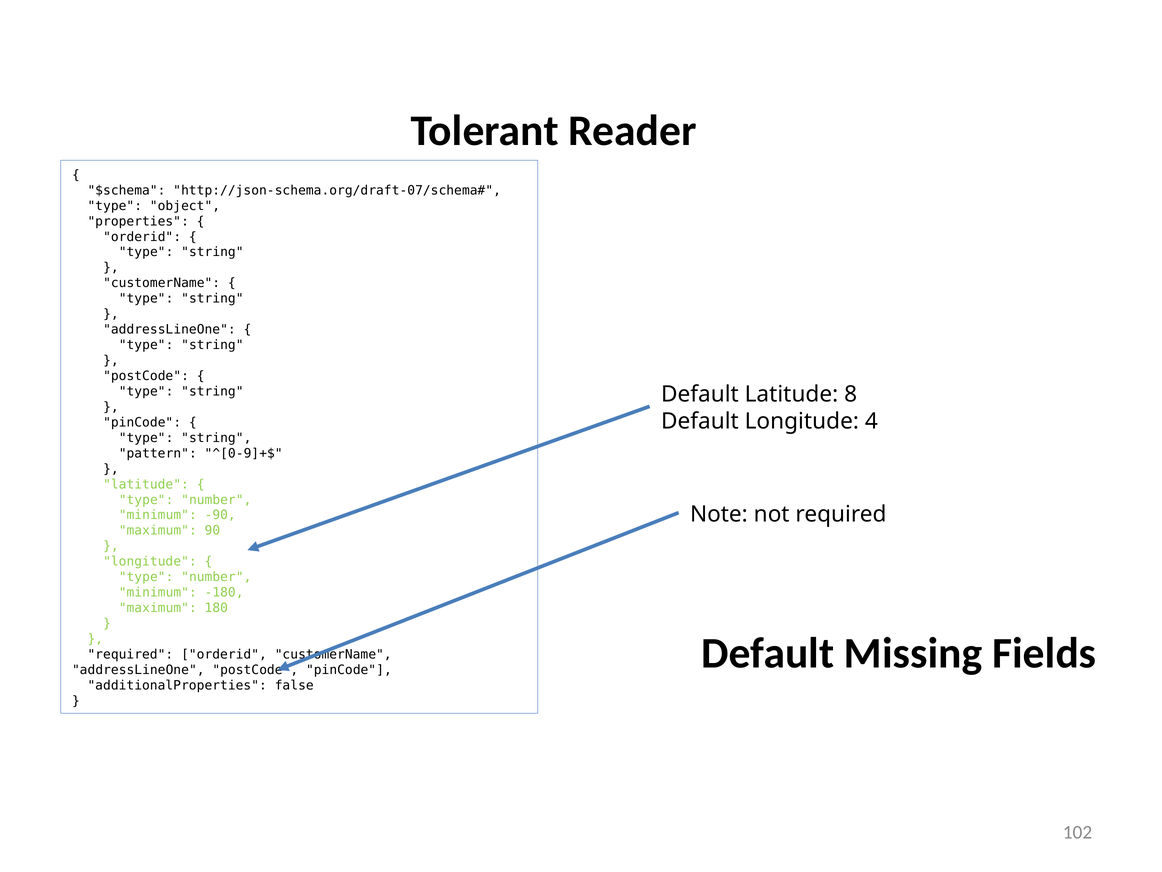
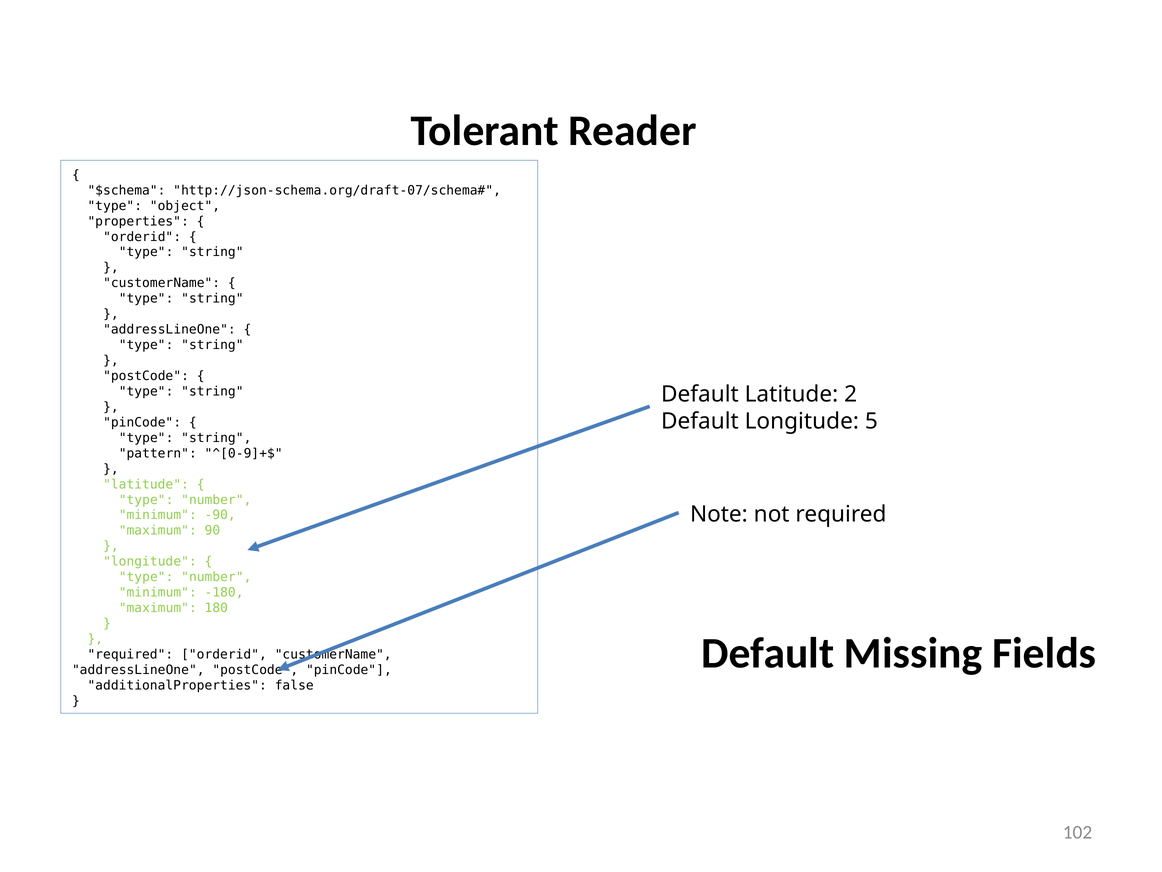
8: 8 -> 2 (851, 394)
4: 4 -> 5 (871, 421)
